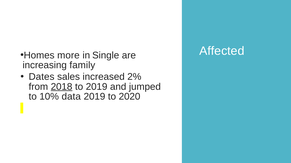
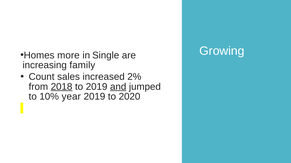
Affected: Affected -> Growing (222, 51)
Dates: Dates -> Count (42, 77)
and underline: none -> present (118, 87)
data: data -> year (71, 97)
